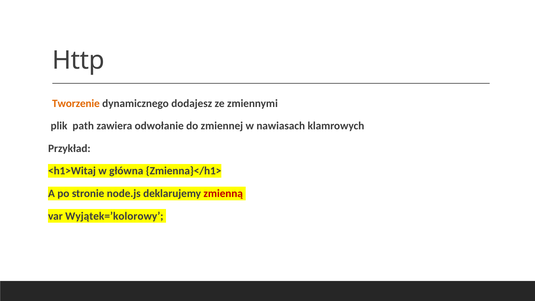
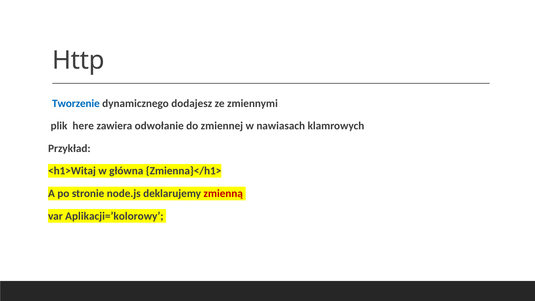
Tworzenie colour: orange -> blue (76, 103)
path: path -> here (83, 126)
Wyjątek=’kolorowy: Wyjątek=’kolorowy -> Aplikacji=’kolorowy (114, 216)
